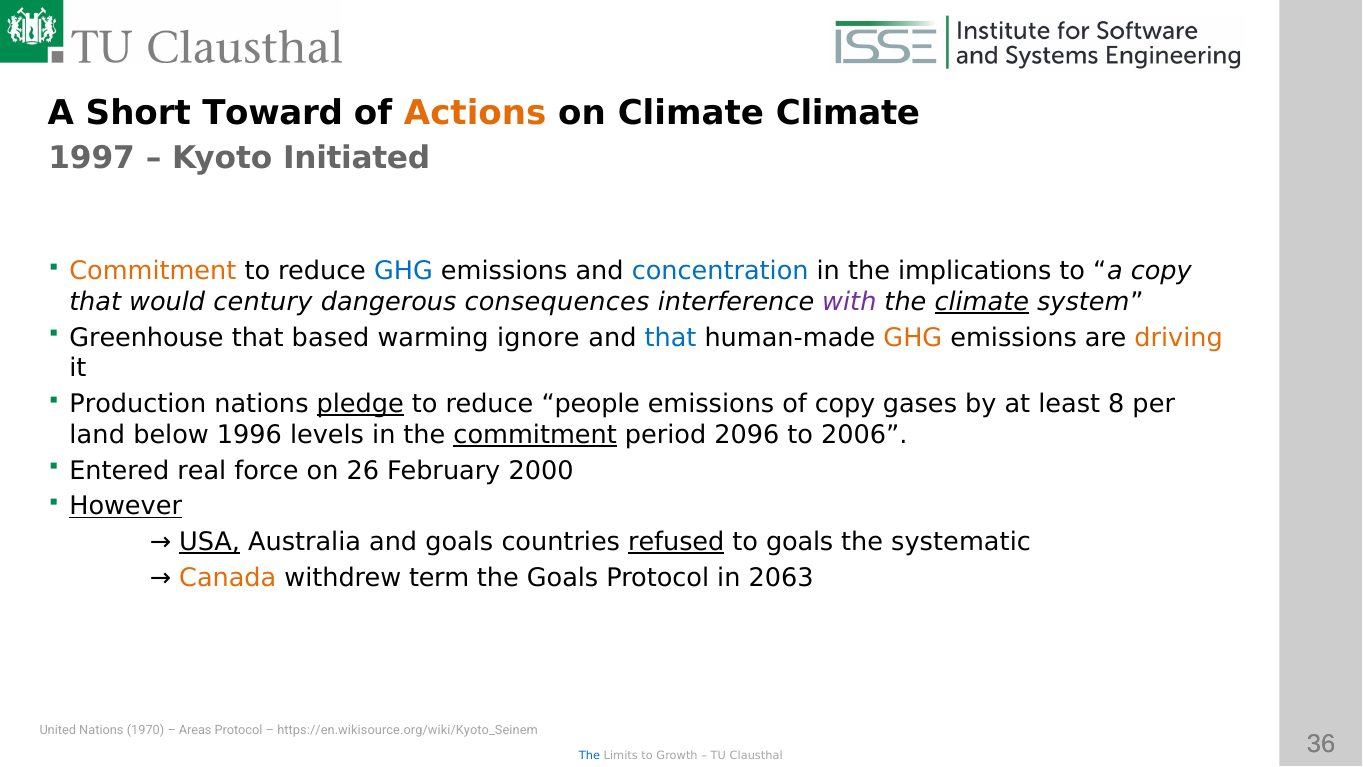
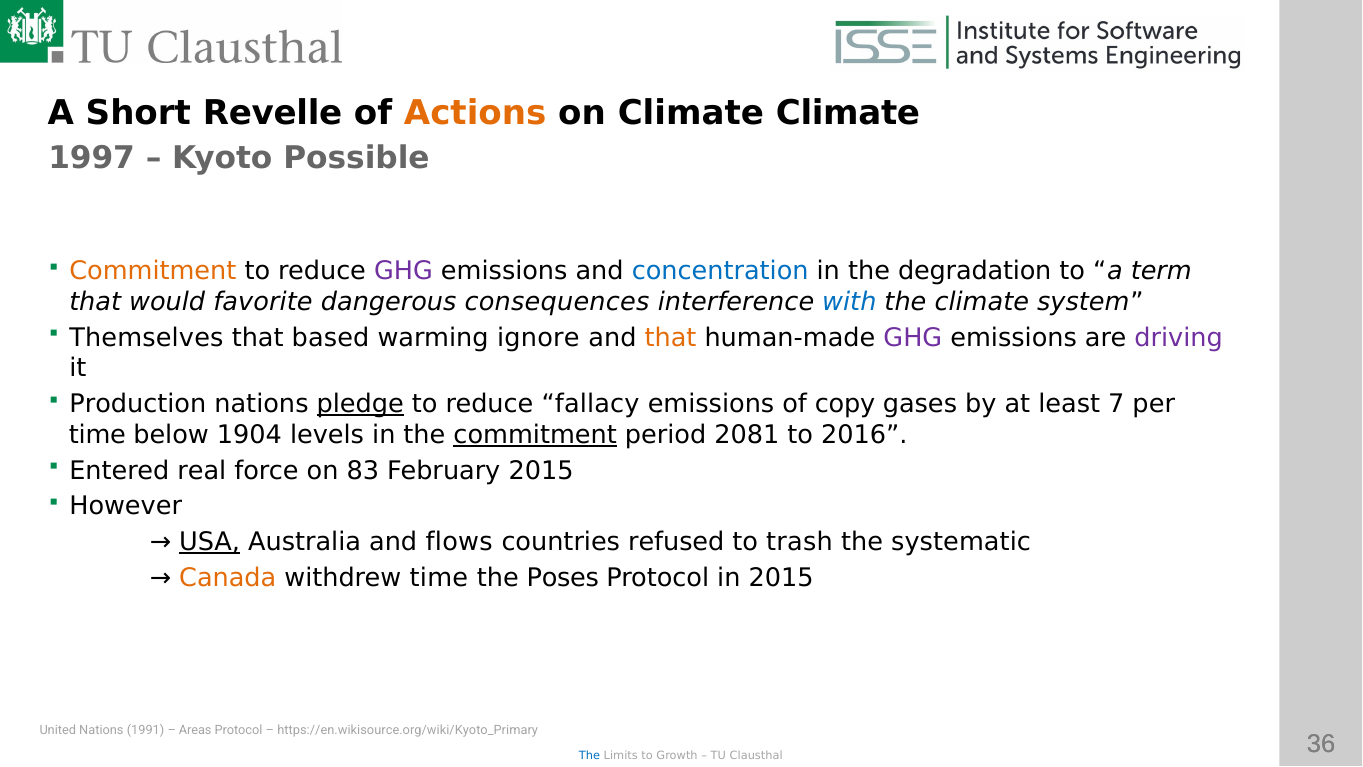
Toward: Toward -> Revelle (273, 113)
Initiated: Initiated -> Possible (356, 158)
GHG colour: blue -> purple (403, 271)
implications: implications -> degradation (975, 271)
a copy: copy -> term (1161, 271)
century: century -> favorite (263, 302)
with colour: purple -> blue (849, 302)
climate underline: present -> none (982, 302)
Greenhouse: Greenhouse -> Themselves (146, 338)
that colour: blue -> orange (671, 338)
GHG colour: orange -> purple (913, 338)
driving colour: orange -> purple (1179, 338)
people: people -> fallacy (590, 404)
8: 8 -> 7 (1116, 404)
land: land -> time (97, 435)
1996: 1996 -> 1904 (249, 435)
2096: 2096 -> 2081 (747, 435)
2006: 2006 -> 2016 (864, 435)
26: 26 -> 83 (363, 470)
February 2000: 2000 -> 2015 (541, 470)
However underline: present -> none (126, 506)
and goals: goals -> flows (459, 542)
refused underline: present -> none (676, 542)
to goals: goals -> trash (799, 542)
withdrew term: term -> time (439, 578)
the Goals: Goals -> Poses (563, 578)
in 2063: 2063 -> 2015 (781, 578)
1970: 1970 -> 1991 (146, 730)
https://en.wikisource.org/wiki/Kyoto_Seinem: https://en.wikisource.org/wiki/Kyoto_Seinem -> https://en.wikisource.org/wiki/Kyoto_Primary (408, 730)
